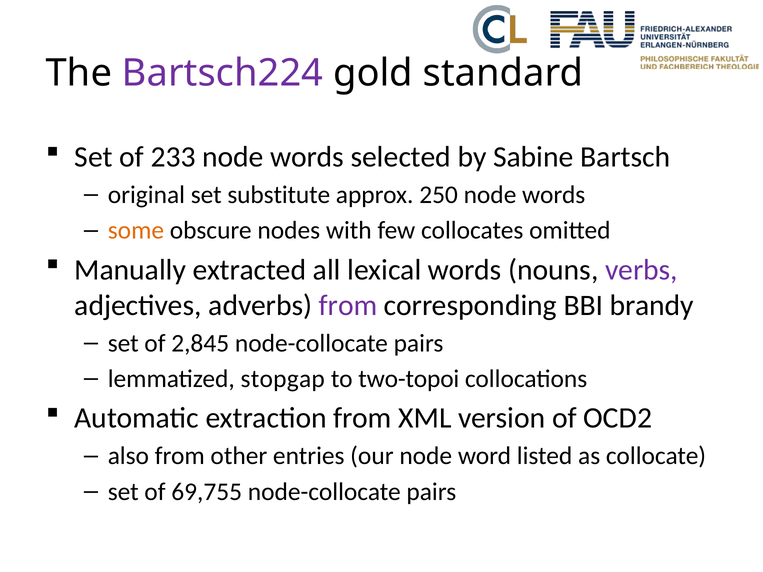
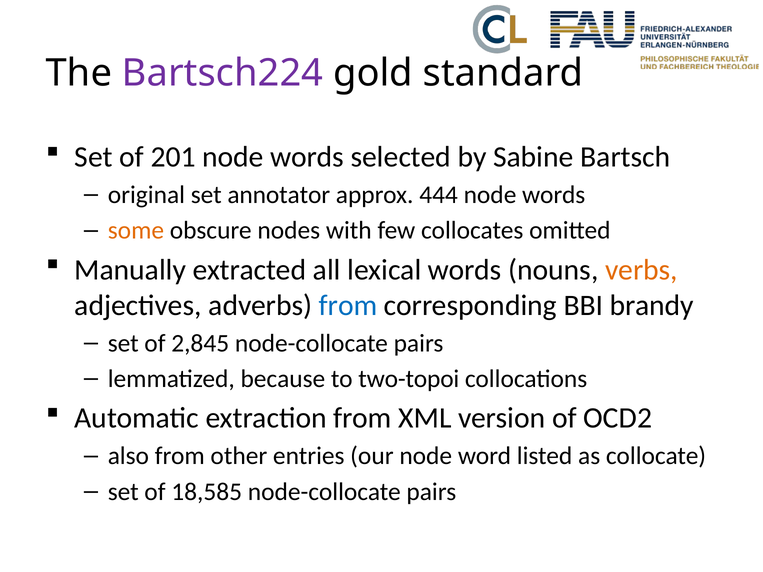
233: 233 -> 201 (173, 157)
substitute: substitute -> annotator (279, 195)
250: 250 -> 444 (439, 195)
verbs colour: purple -> orange (641, 270)
from colour: purple -> blue (348, 306)
stopgap: stopgap -> because (283, 379)
69,755: 69,755 -> 18,585 (207, 492)
